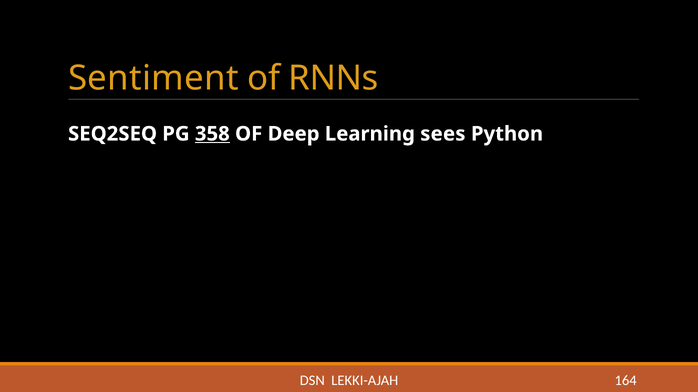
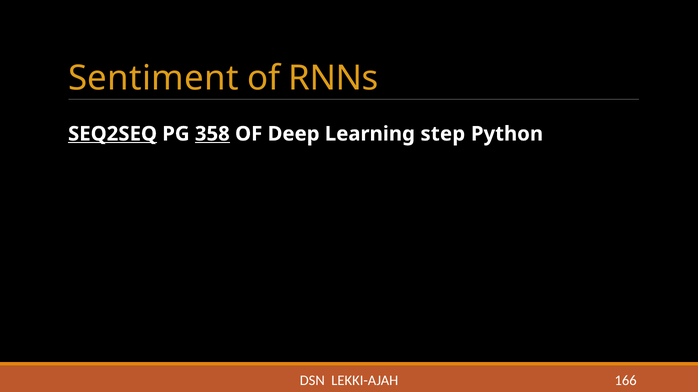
SEQ2SEQ underline: none -> present (113, 134)
sees: sees -> step (443, 134)
164: 164 -> 166 (626, 381)
